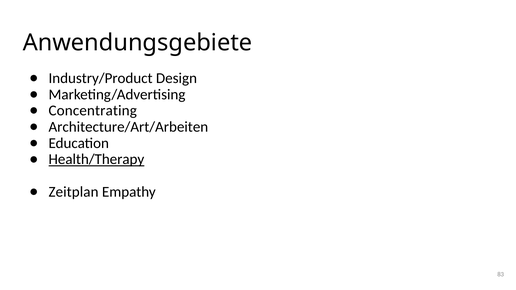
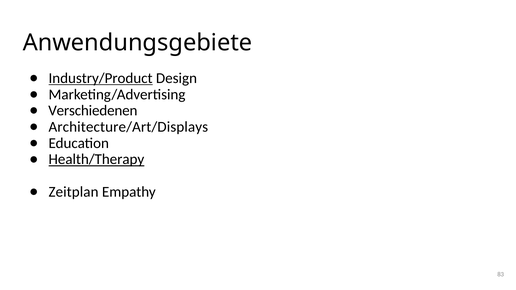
Industry/Product underline: none -> present (101, 78)
Concentrating: Concentrating -> Verschiedenen (93, 111)
Architecture/Art/Arbeiten: Architecture/Art/Arbeiten -> Architecture/Art/Displays (128, 127)
